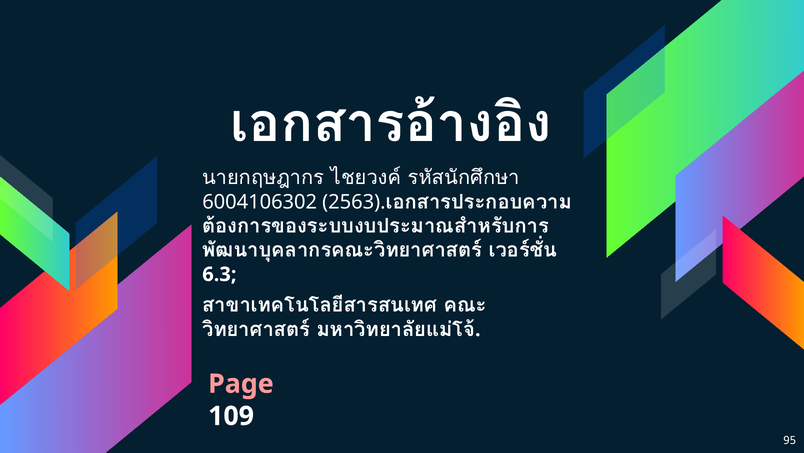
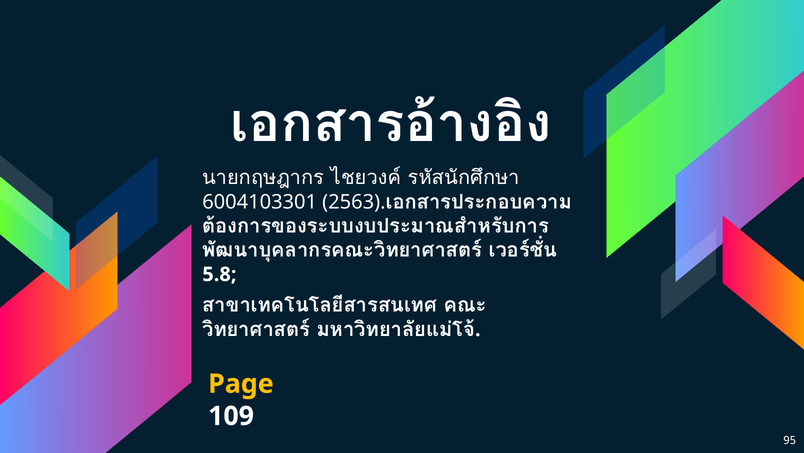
6004106302: 6004106302 -> 6004103301 (260, 202)
6.3: 6.3 -> 5.8 (219, 274)
Page colour: pink -> yellow (241, 383)
